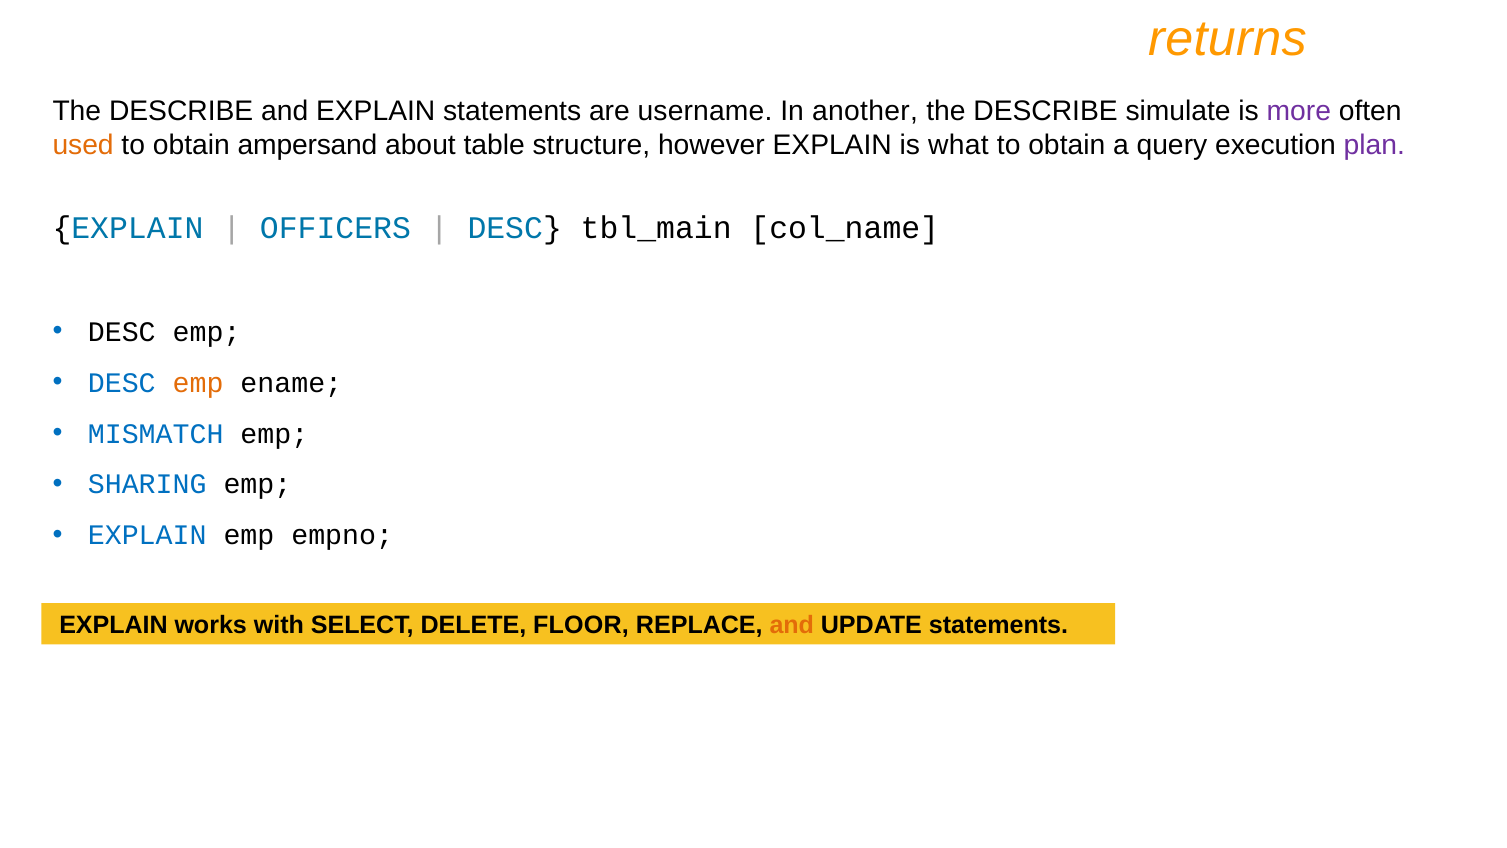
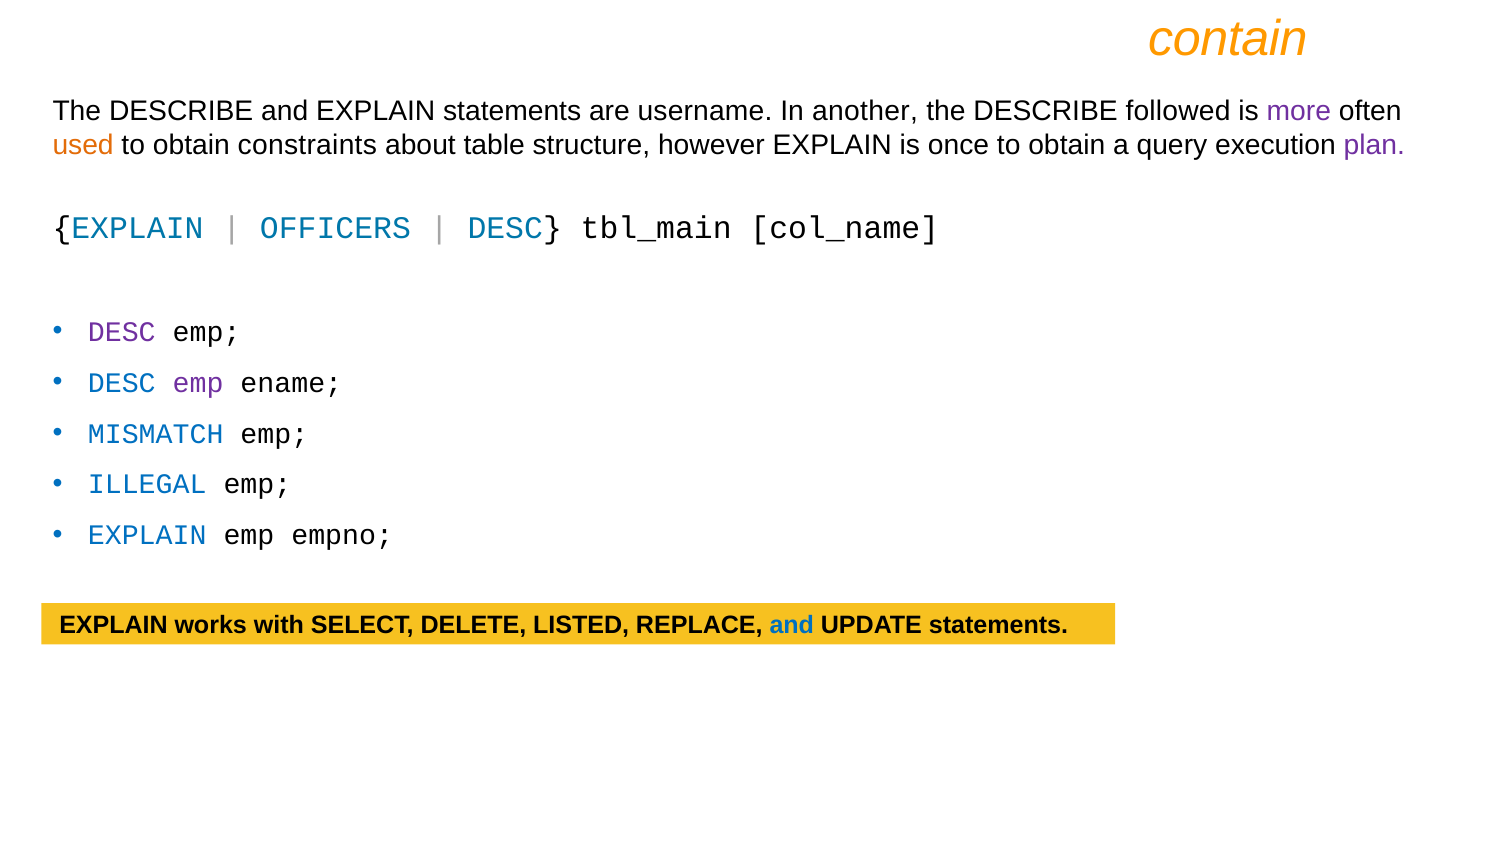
returns: returns -> contain (1228, 39)
simulate: simulate -> followed (1178, 111)
ampersand: ampersand -> constraints (307, 145)
what: what -> once (959, 145)
DESC colour: black -> purple (122, 332)
emp colour: orange -> purple (198, 383)
SHARING: SHARING -> ILLEGAL (147, 484)
FLOOR: FLOOR -> LISTED (581, 625)
and colour: orange -> blue (792, 625)
